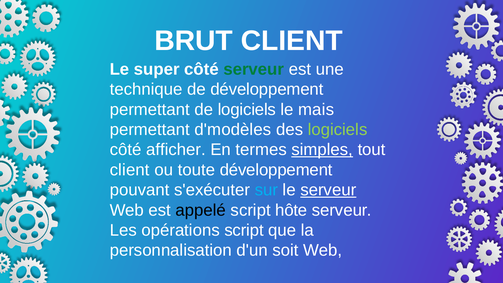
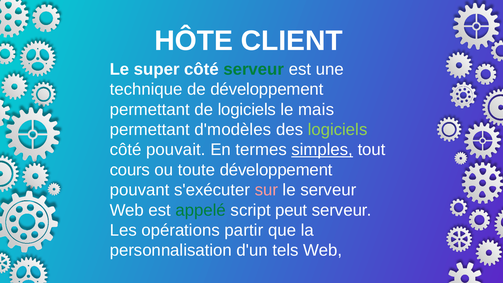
BRUT: BRUT -> HÔTE (194, 41)
afficher: afficher -> pouvait (176, 150)
client: client -> cours (130, 170)
sur colour: light blue -> pink (266, 190)
serveur underline: present -> none (328, 190)
appelé colour: black -> green (201, 210)
hôte: hôte -> peut (291, 210)
opérations script: script -> partir (244, 230)
soit: soit -> tels (285, 250)
